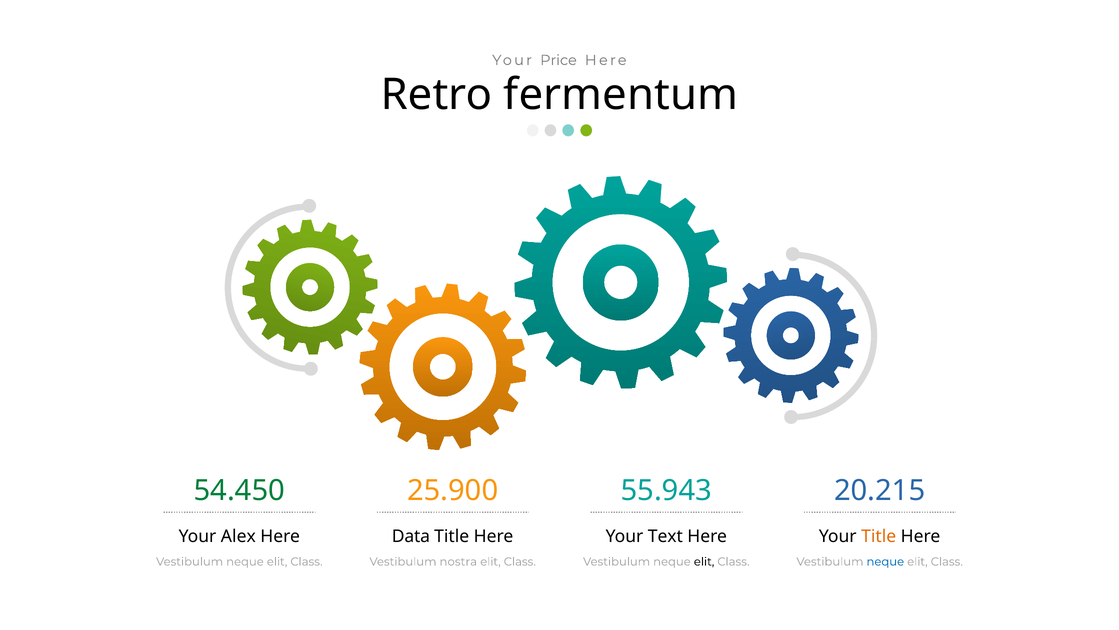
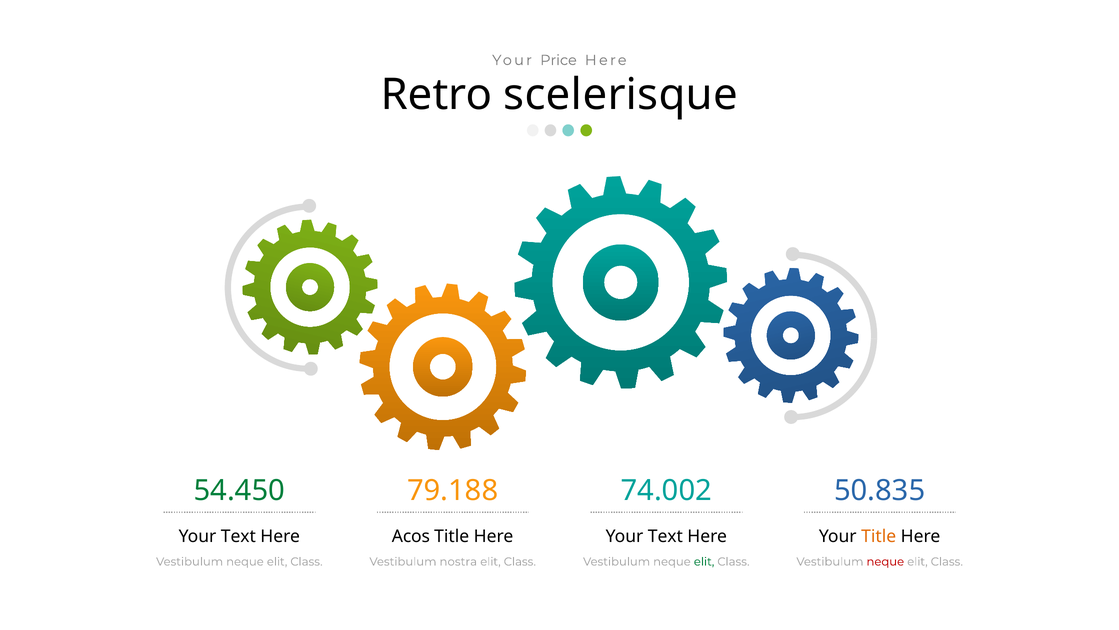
fermentum: fermentum -> scelerisque (621, 95)
25.900: 25.900 -> 79.188 (453, 491)
55.943: 55.943 -> 74.002 (666, 491)
20.215: 20.215 -> 50.835 (880, 491)
Alex: Alex -> Text (238, 537)
Data: Data -> Acos (411, 537)
elit colour: black -> green (704, 562)
neque colour: blue -> red (885, 562)
